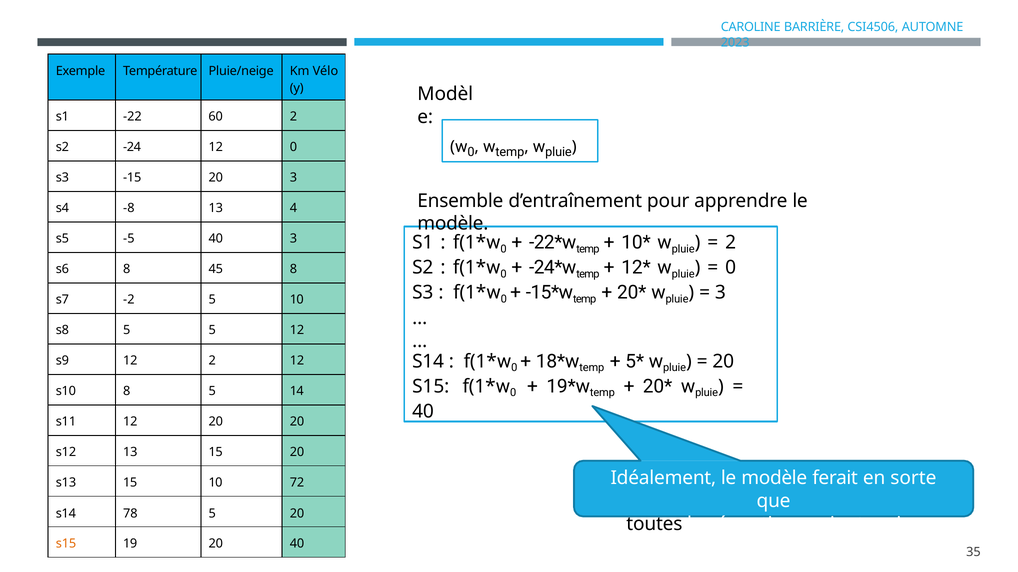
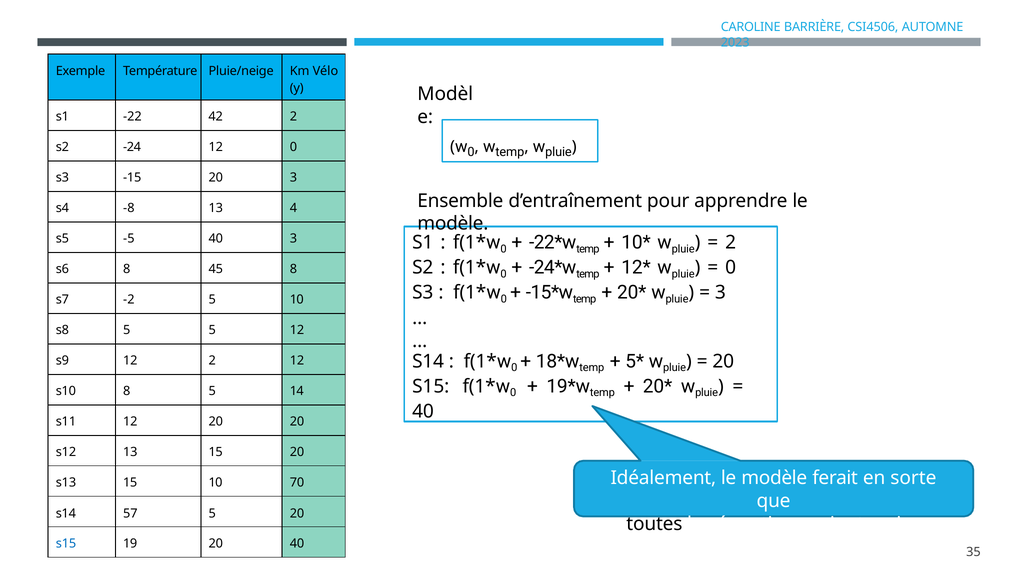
60: 60 -> 42 (216, 117)
72: 72 -> 70 (297, 483)
78: 78 -> 57 (130, 514)
s15 colour: orange -> blue (66, 544)
